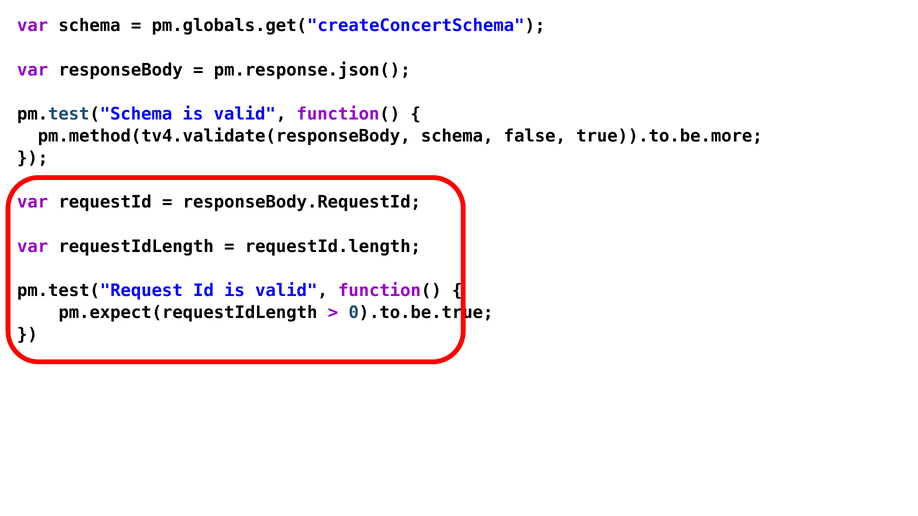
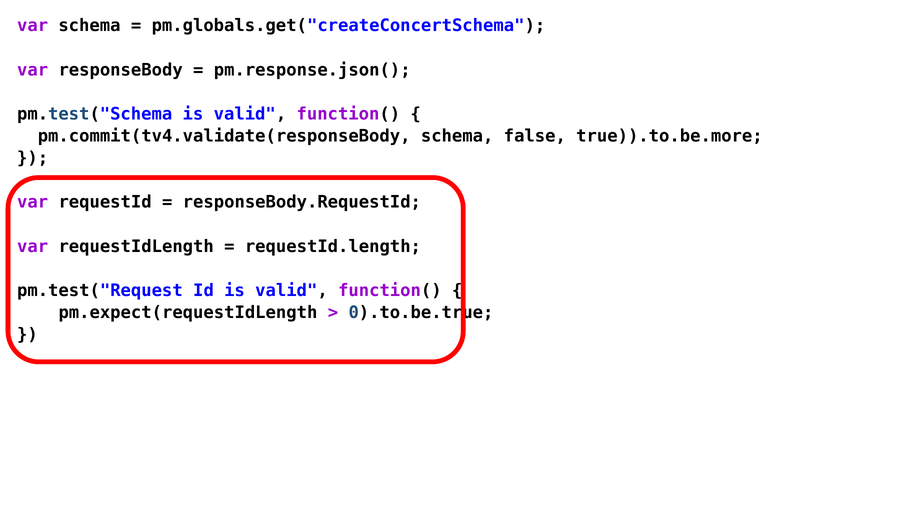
pm.method(tv4.validate(responseBody: pm.method(tv4.validate(responseBody -> pm.commit(tv4.validate(responseBody (224, 136)
